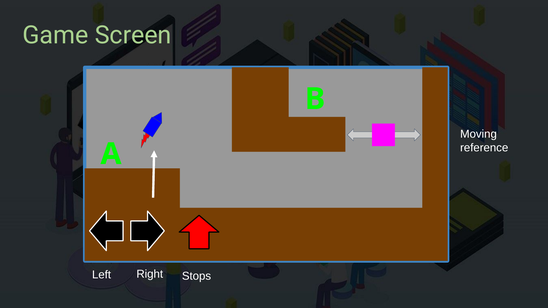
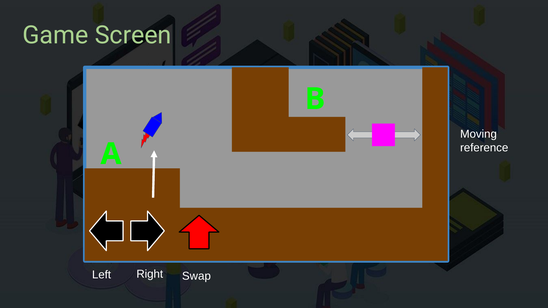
Stops: Stops -> Swap (196, 276)
